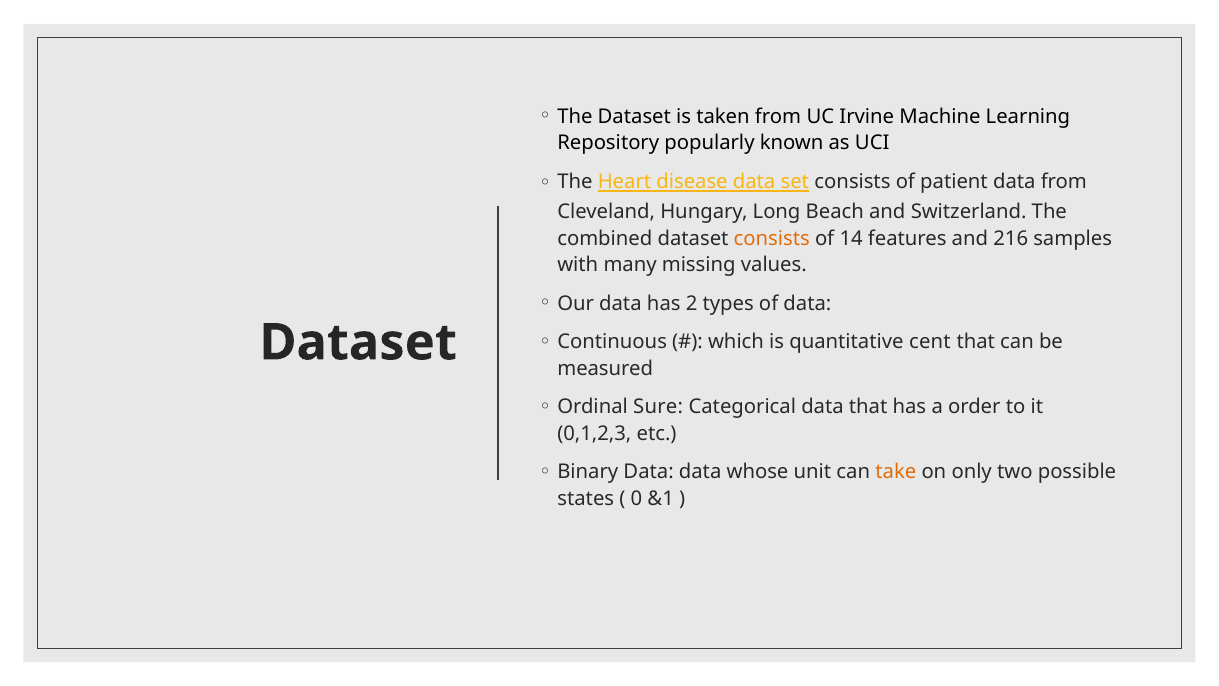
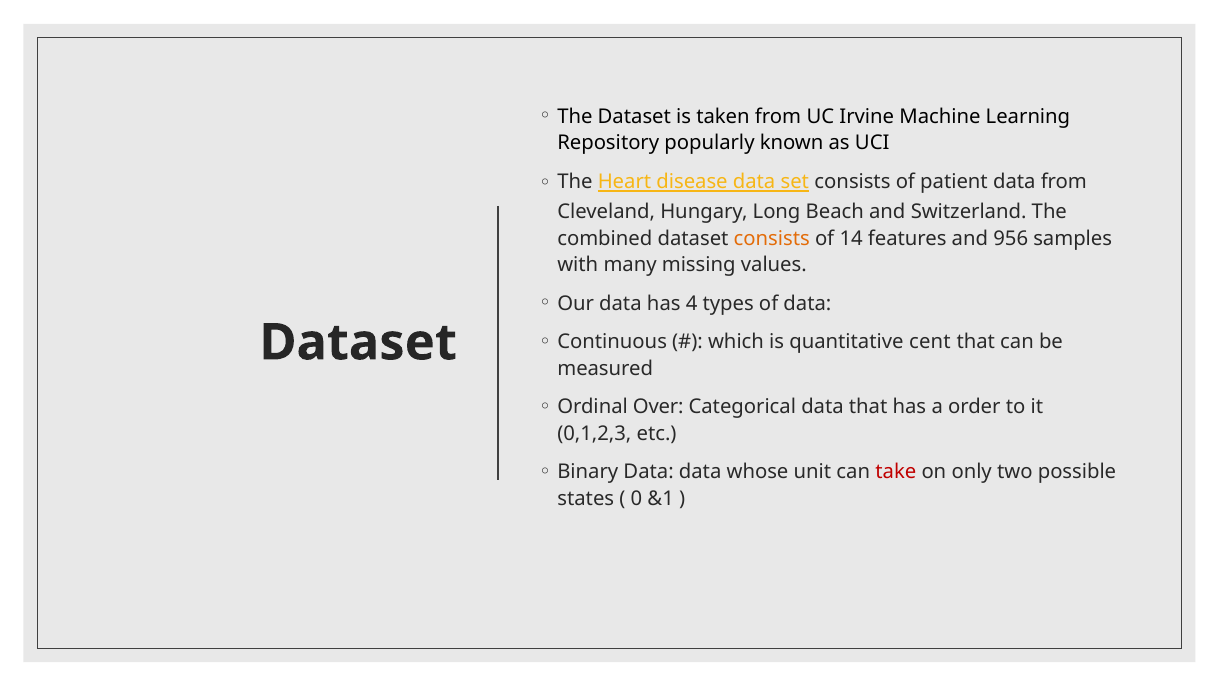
216: 216 -> 956 (1011, 238)
2: 2 -> 4 (692, 303)
Sure: Sure -> Over (658, 406)
take colour: orange -> red (896, 471)
